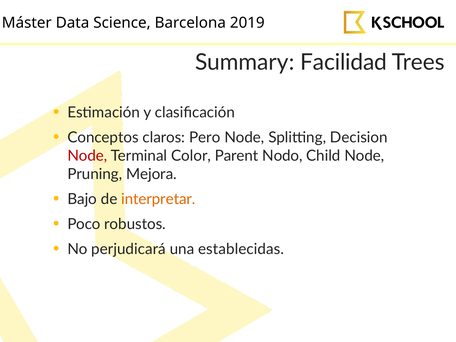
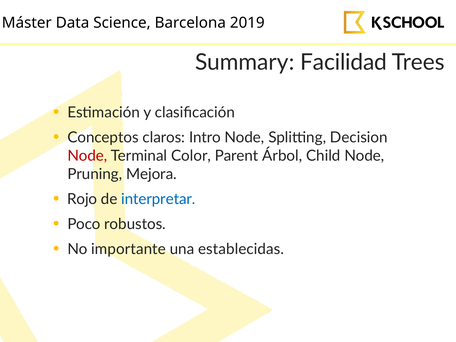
Pero: Pero -> Intro (205, 138)
Nodo: Nodo -> Árbol (282, 156)
Bajo: Bajo -> Rojo (82, 199)
interpretar colour: orange -> blue (158, 199)
perjudicará: perjudicará -> importante (129, 249)
